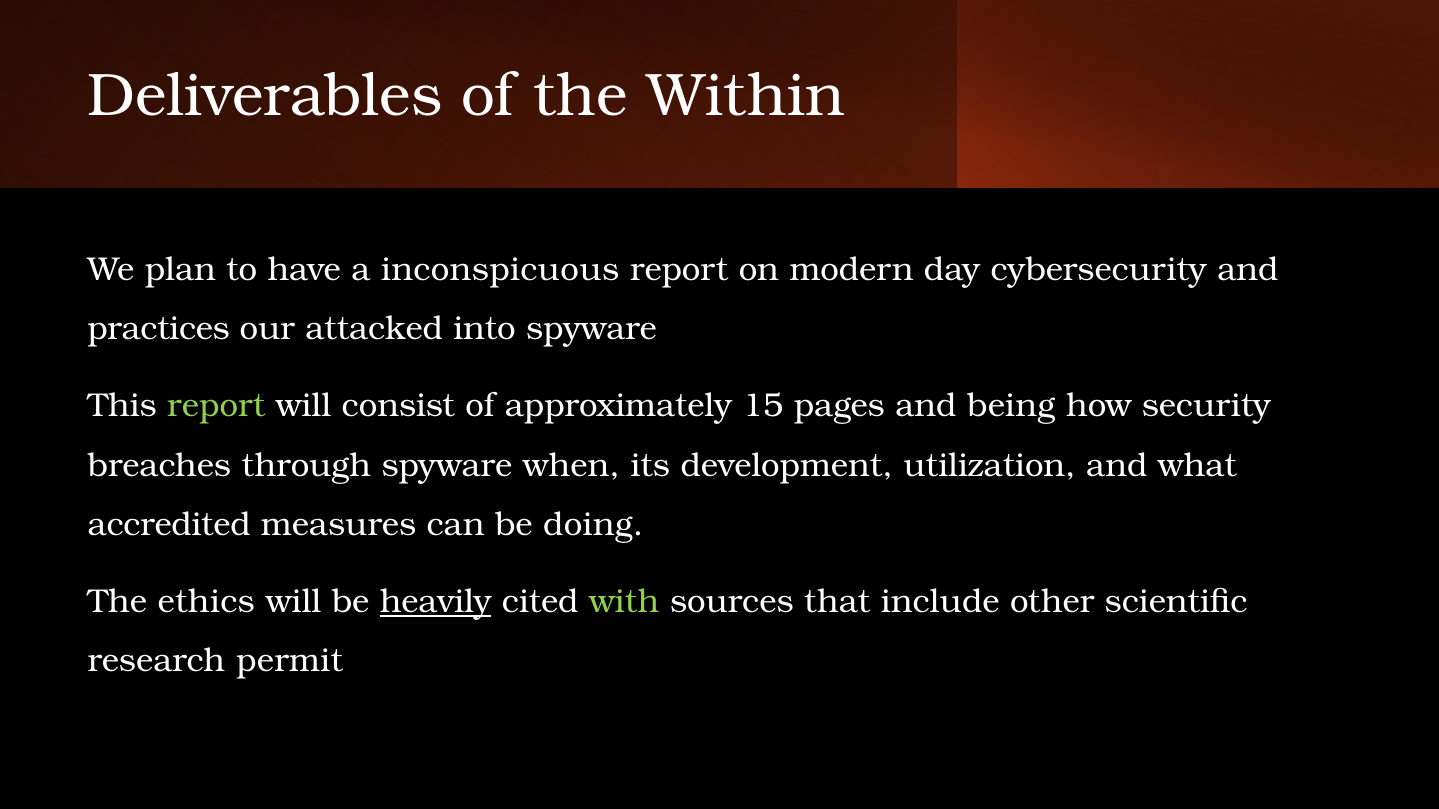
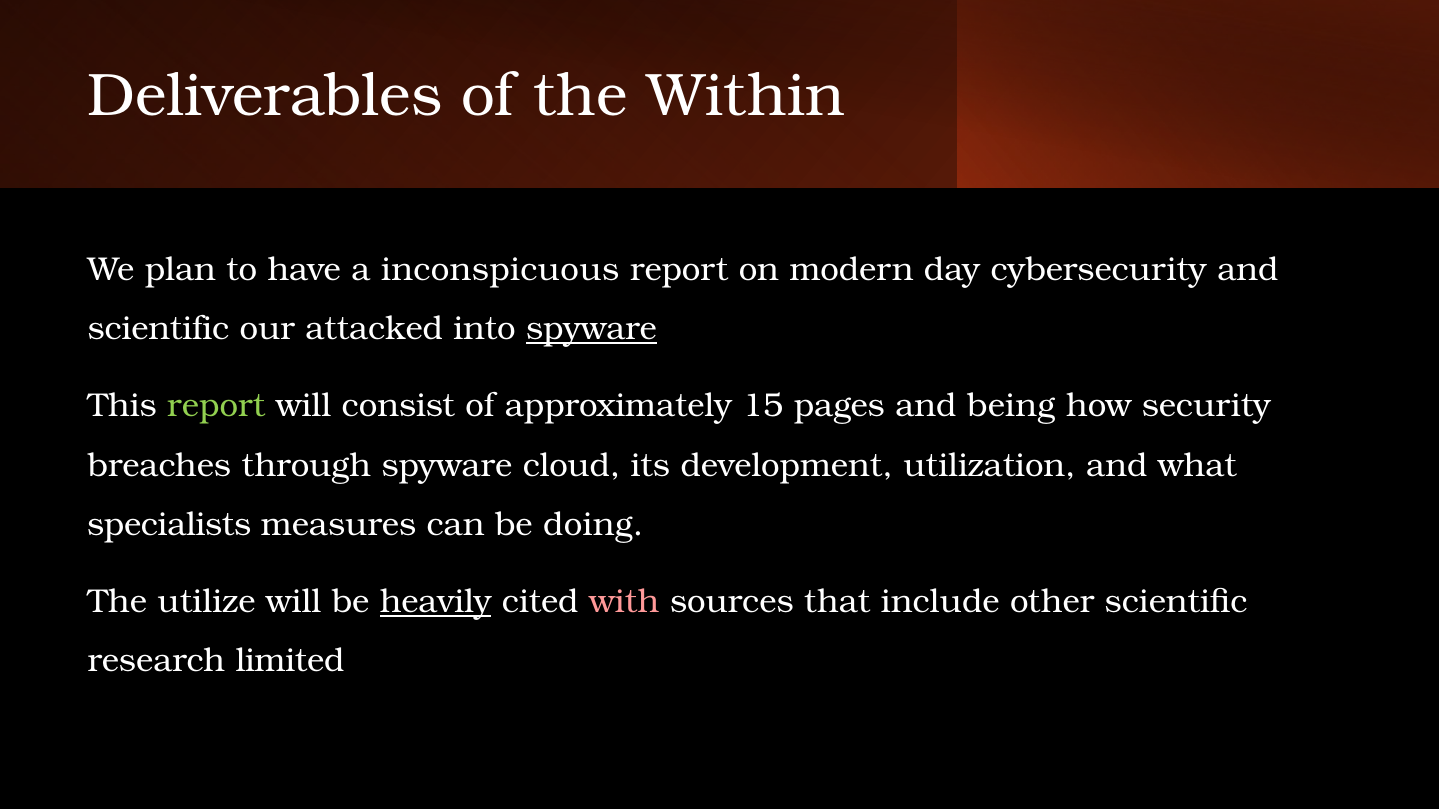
practices: practices -> scientific (158, 329)
spyware underline: none -> present (591, 329)
when: when -> cloud (572, 465)
accredited: accredited -> specialists (169, 525)
ethics: ethics -> utilize (206, 602)
with colour: light green -> pink (624, 602)
permit: permit -> limited (290, 661)
